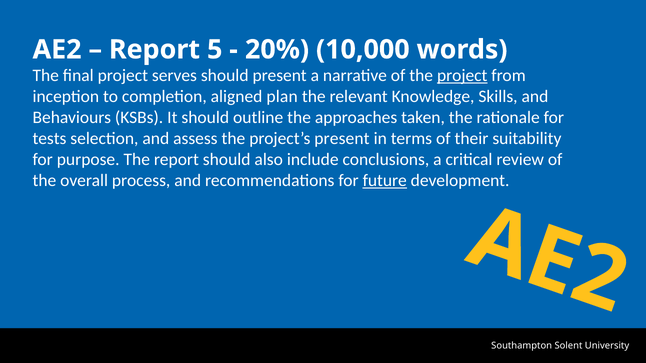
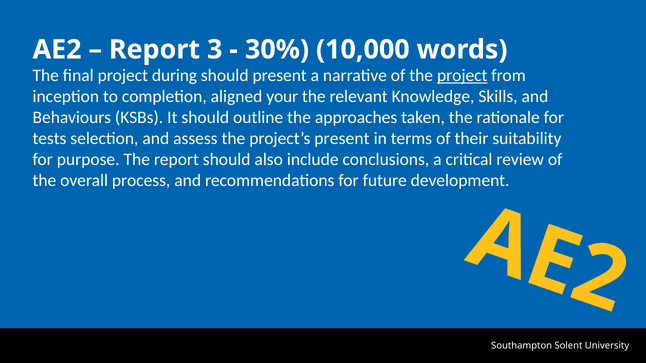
5: 5 -> 3 (215, 50)
20%: 20% -> 30% (277, 50)
serves: serves -> during (175, 76)
plan: plan -> your (282, 97)
future underline: present -> none (385, 181)
